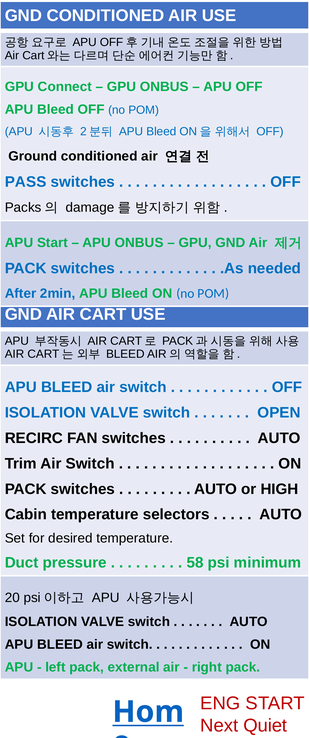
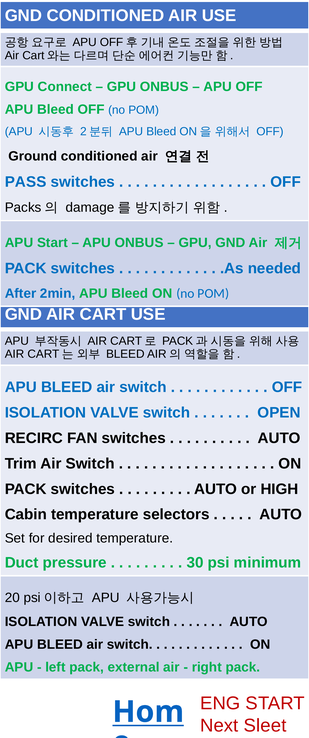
58: 58 -> 30 (195, 564)
Quiet: Quiet -> Sleet (265, 727)
